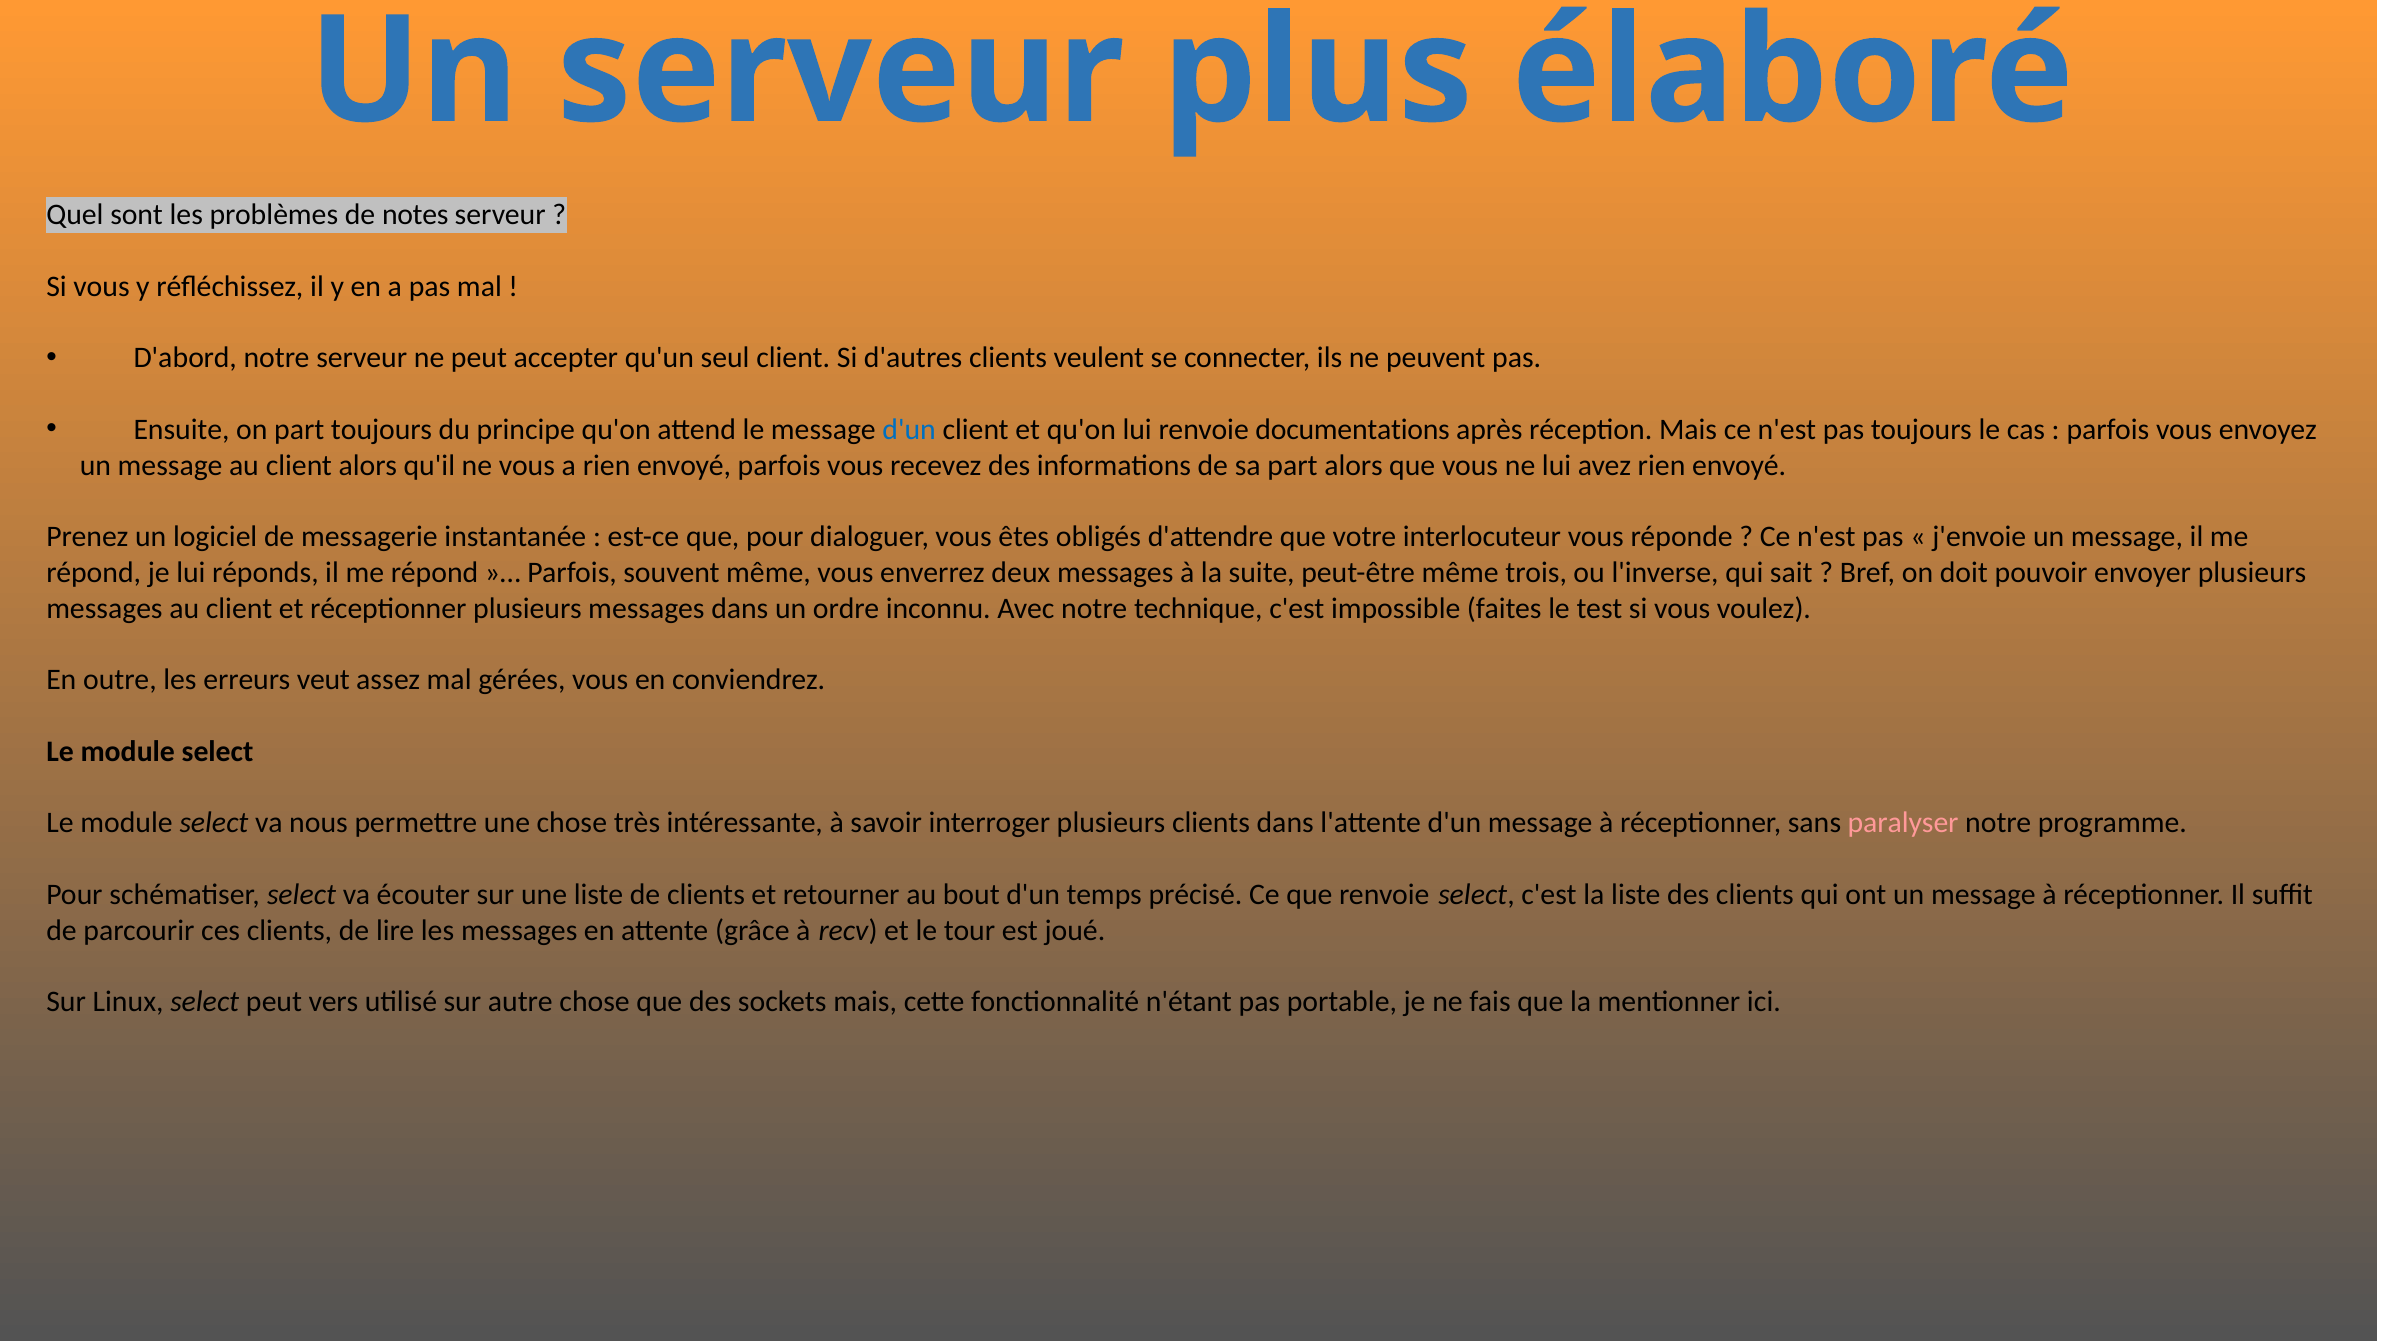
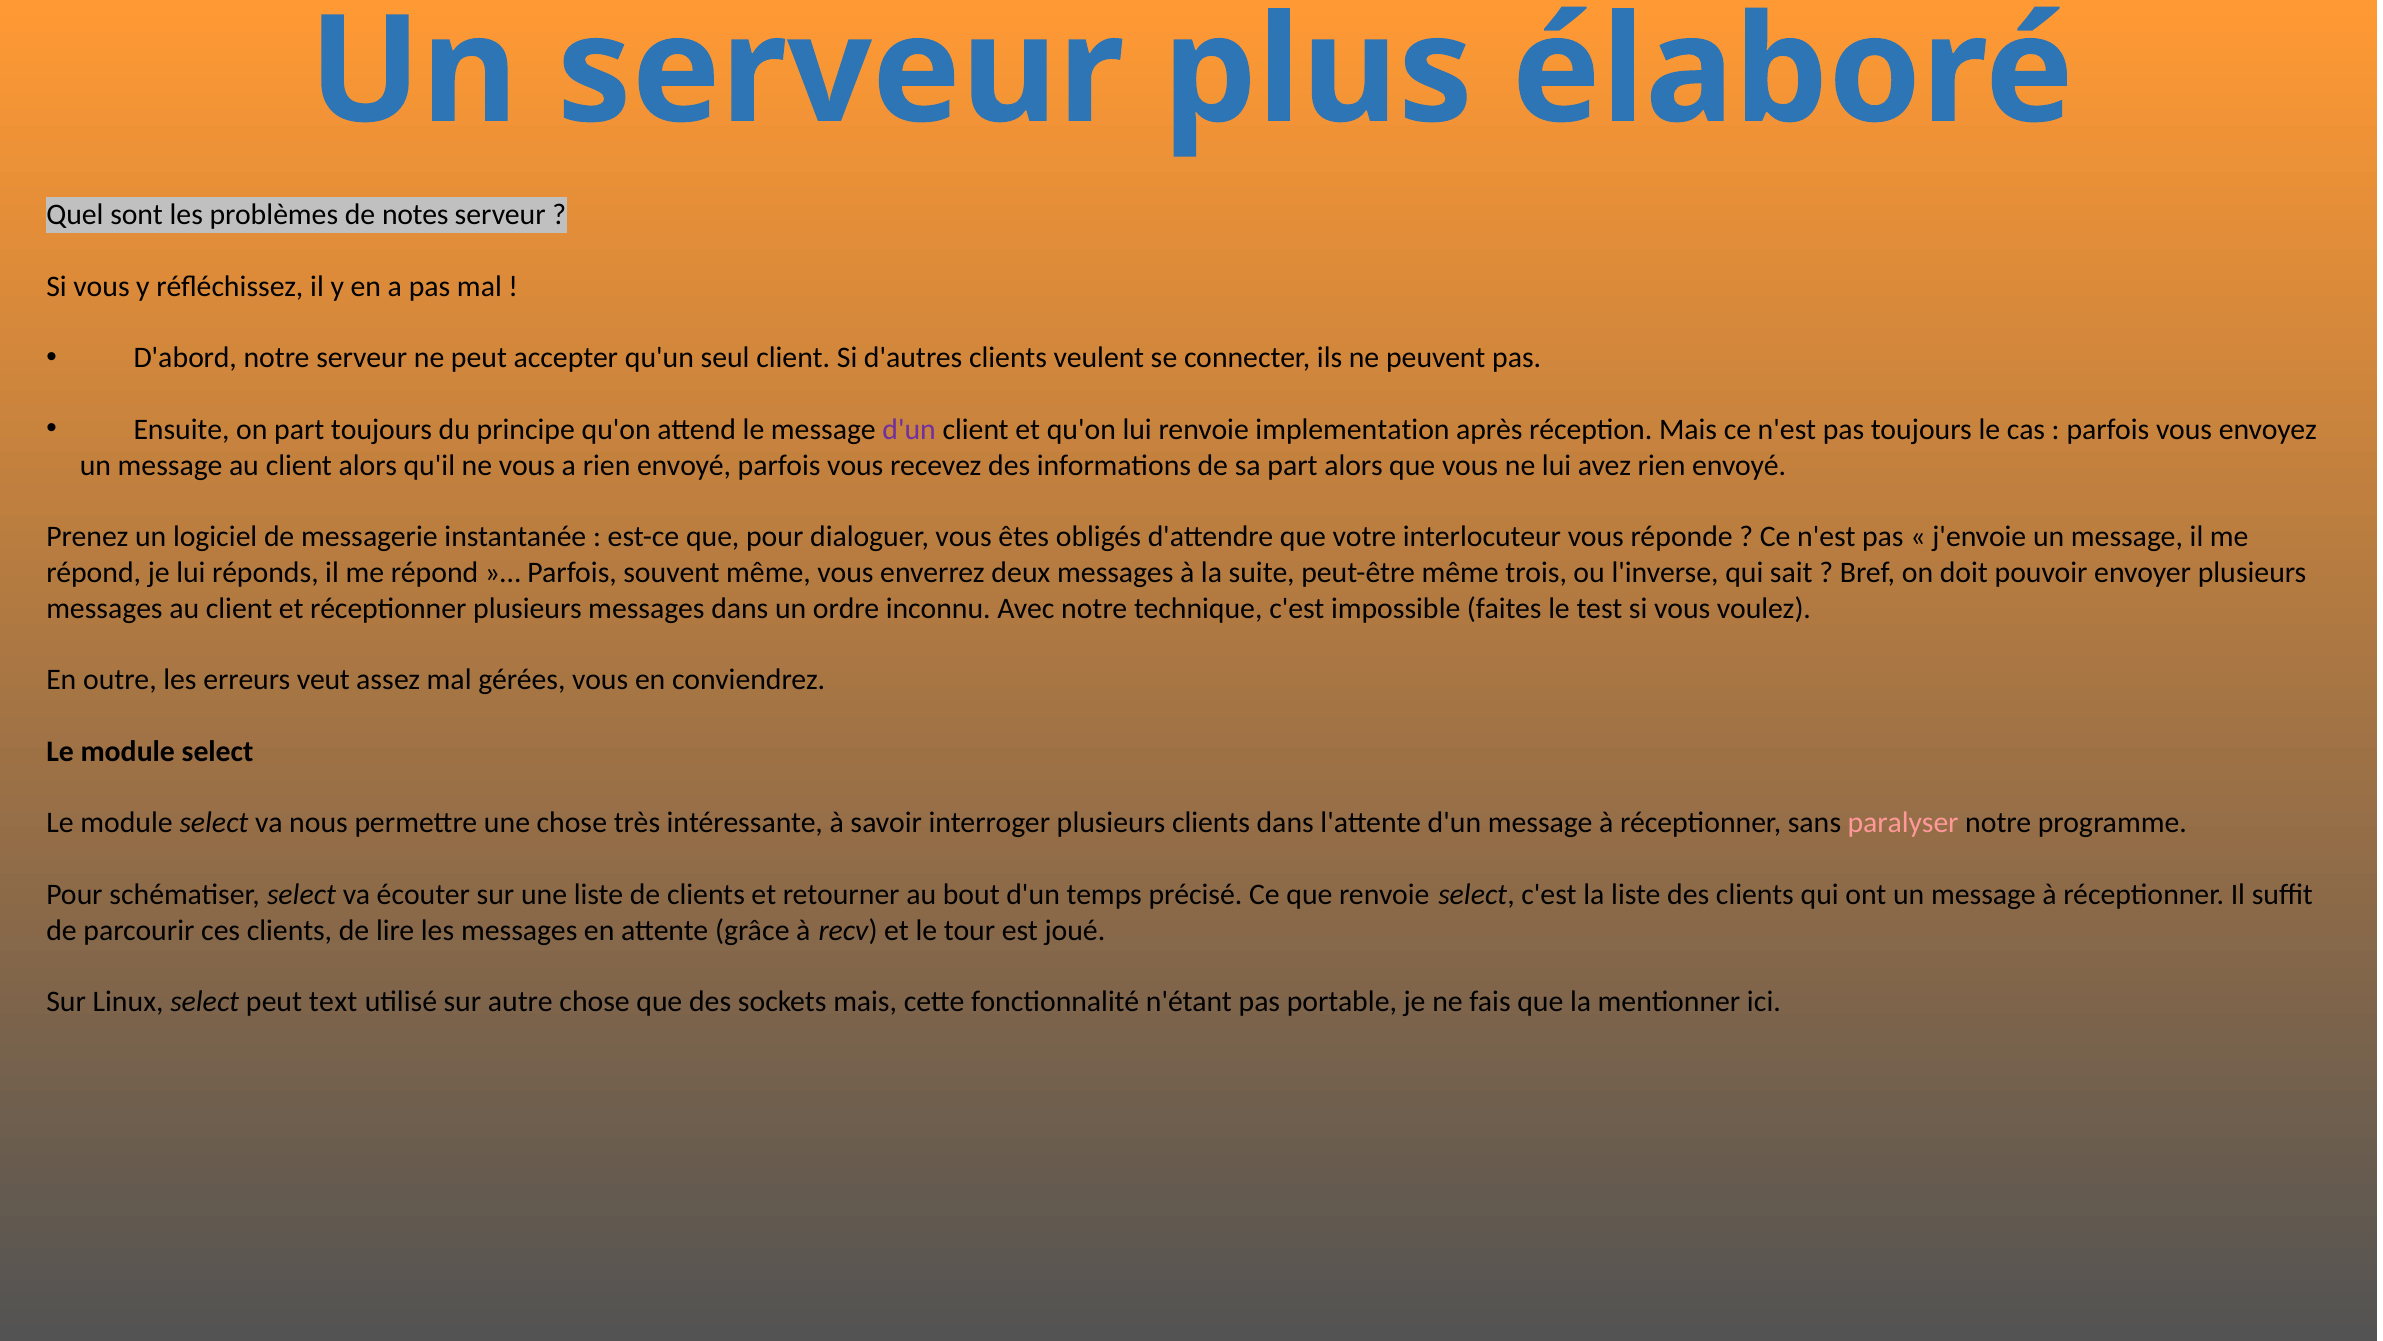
d'un colour: blue -> purple (909, 429)
documentations: documentations -> implementation (1353, 429)
vers: vers -> text (333, 1001)
